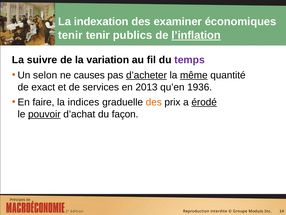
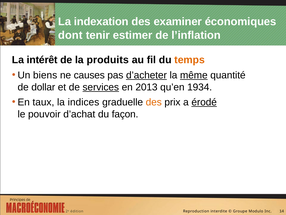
tenir: tenir -> dont (70, 35)
publics: publics -> estimer (133, 35)
l’inflation underline: present -> none (196, 35)
suivre: suivre -> intérêt (42, 60)
variation: variation -> produits (108, 60)
temps colour: purple -> orange (190, 60)
selon: selon -> biens (45, 75)
exact: exact -> dollar (43, 87)
services underline: none -> present (101, 87)
1936: 1936 -> 1934 (200, 87)
faire: faire -> taux (43, 102)
pouvoir underline: present -> none (44, 114)
